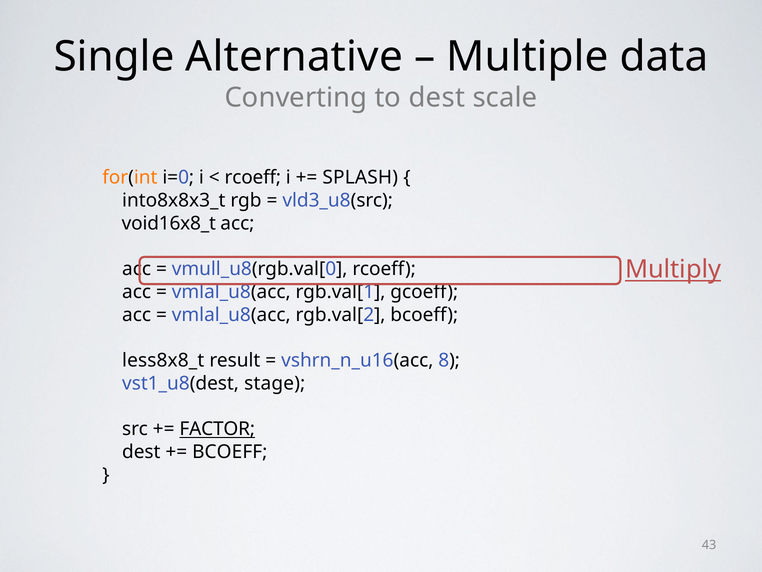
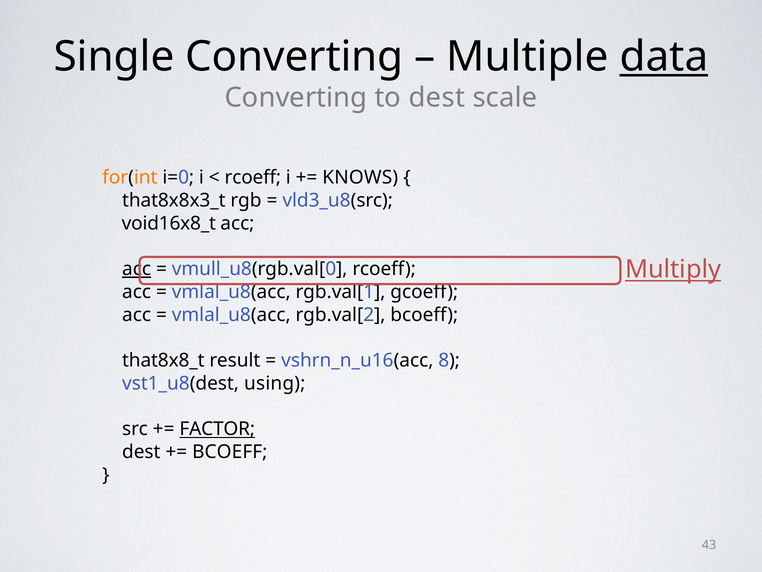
Single Alternative: Alternative -> Converting (294, 57)
data underline: none -> present (664, 57)
SPLASH: SPLASH -> KNOWS (360, 177)
into8x8x3_t: into8x8x3_t -> that8x8x3_t (174, 200)
acc underline: none -> present (137, 269)
less8x8_t: less8x8_t -> that8x8_t (163, 360)
stage: stage -> using (275, 383)
